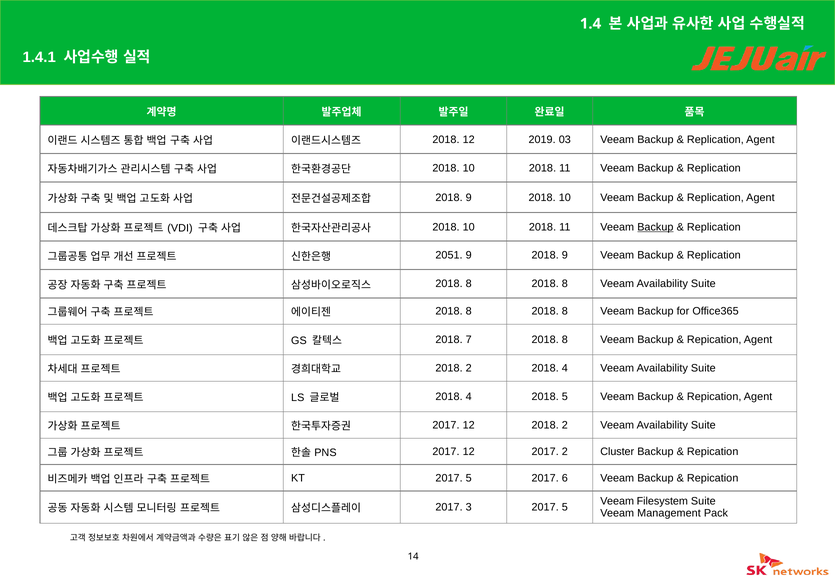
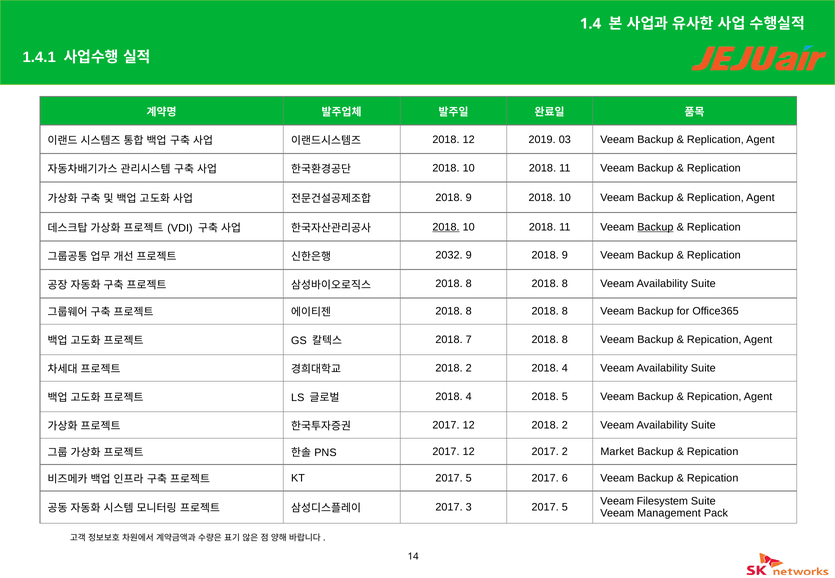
2018 underline: none -> present (446, 227)
2051: 2051 -> 2032 (449, 255)
Cluster: Cluster -> Market (617, 452)
